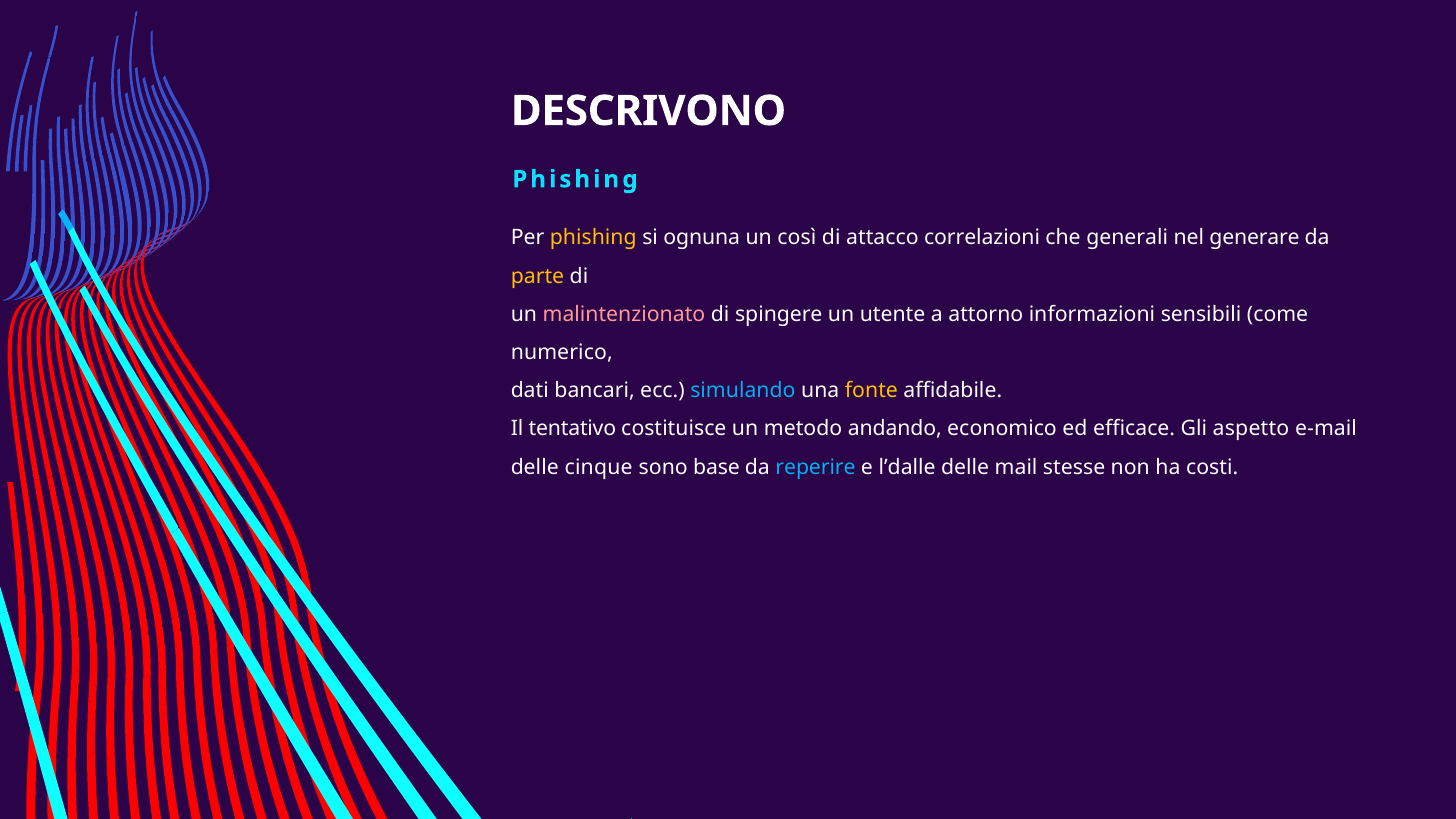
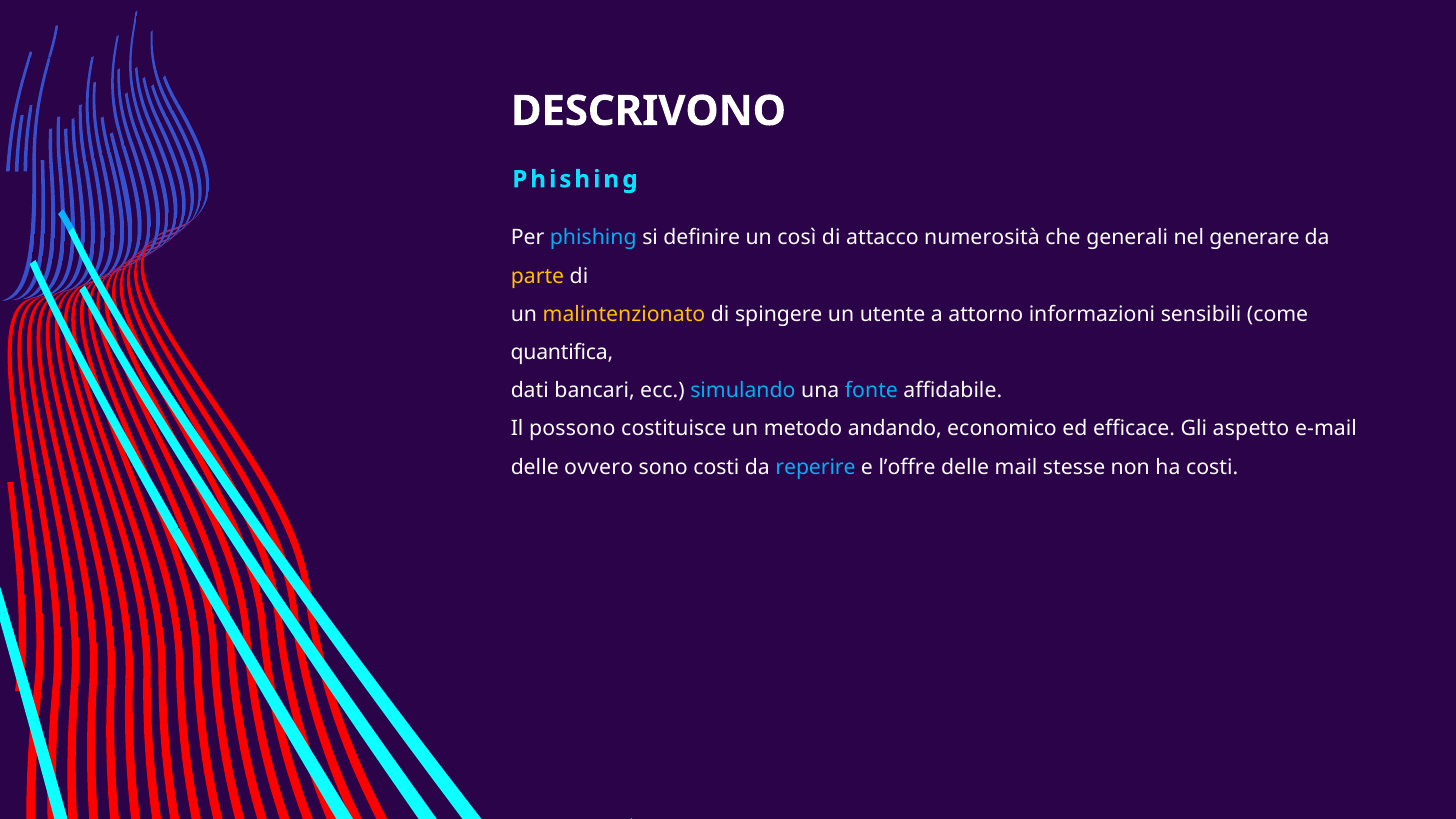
phishing colour: yellow -> light blue (593, 238)
ognuna: ognuna -> definire (702, 238)
correlazioni: correlazioni -> numerosità (982, 238)
malintenzionato colour: pink -> yellow (624, 314)
numerico: numerico -> quantifica (562, 352)
fonte colour: yellow -> light blue (871, 391)
tentativo: tentativo -> possono (572, 429)
cinque: cinque -> ovvero (599, 467)
sono base: base -> costi (716, 467)
l’dalle: l’dalle -> l’offre (907, 467)
